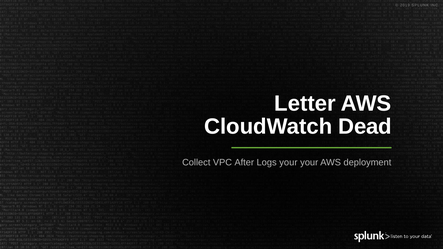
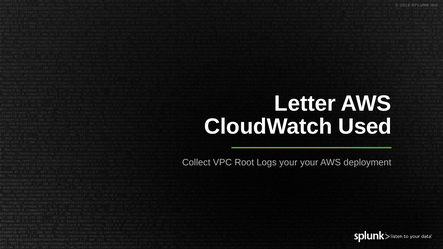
Dead: Dead -> Used (365, 127)
After: After -> Root (244, 163)
